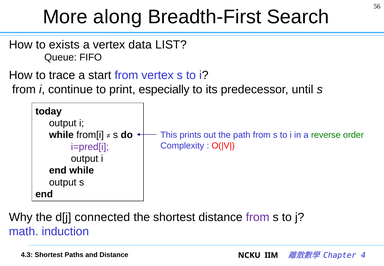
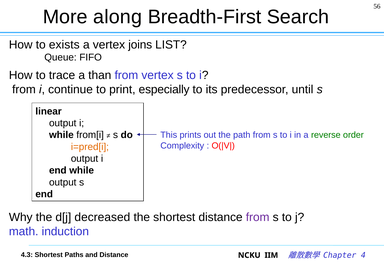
data: data -> joins (140, 45)
start: start -> than (100, 75)
today: today -> linear (49, 111)
i=pred[i colour: purple -> orange (90, 147)
connected: connected -> decreased (102, 217)
